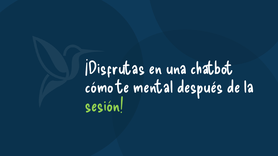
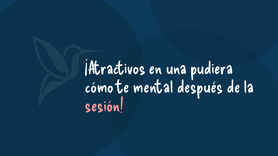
¡Disfrutas: ¡Disfrutas -> ¡Atractivos (115, 69)
chatbot: chatbot -> pudiera (212, 69)
sesión colour: light green -> pink (104, 106)
